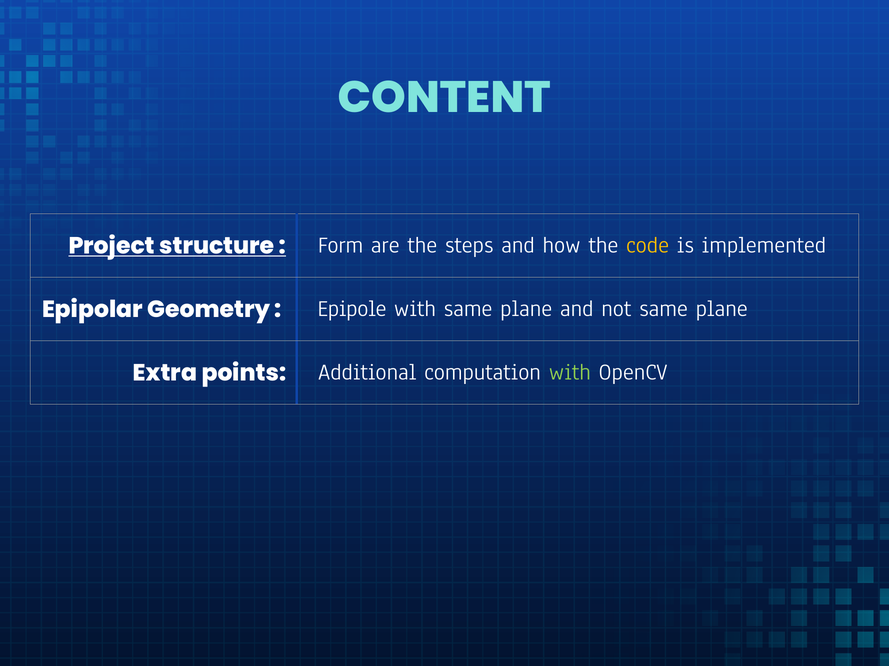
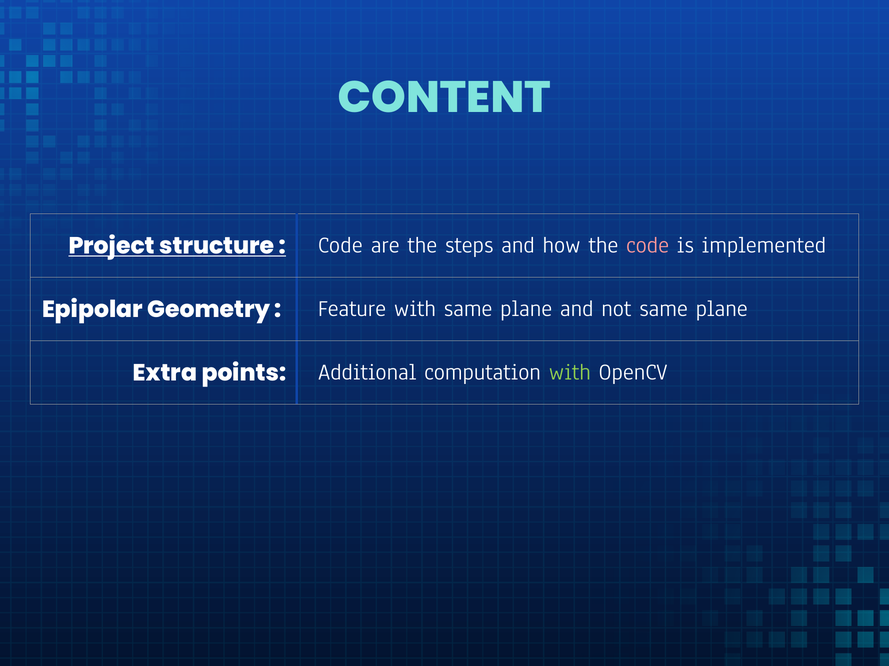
Form: Form -> Code (340, 245)
code colour: yellow -> pink (648, 245)
Epipole: Epipole -> Feature (352, 309)
